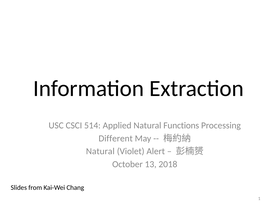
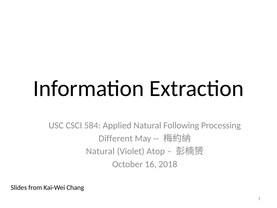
514: 514 -> 584 (92, 125)
Functions: Functions -> Following (181, 125)
Alert: Alert -> Atop (156, 151)
13: 13 -> 16 (151, 164)
